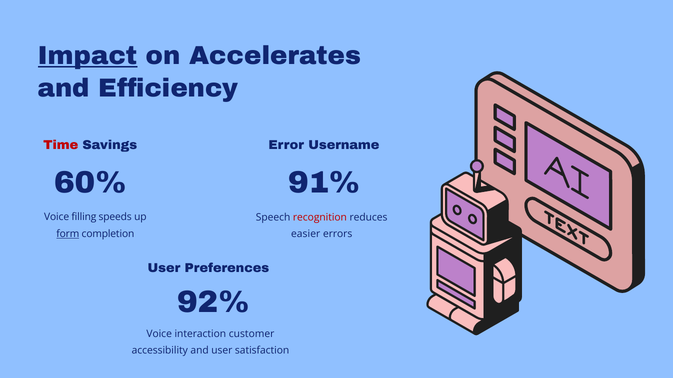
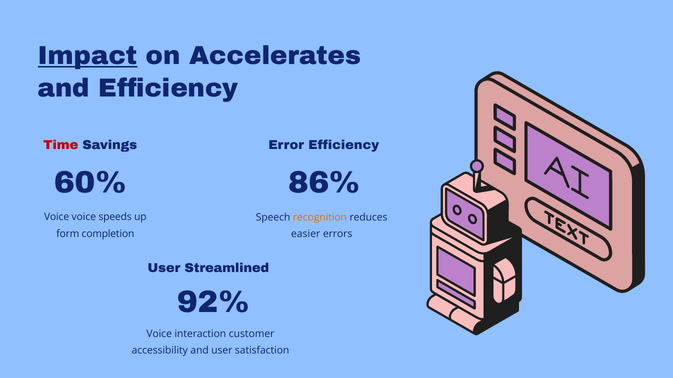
Error Username: Username -> Efficiency (344, 145)
91%: 91% -> 86% (324, 183)
Voice filling: filling -> voice (84, 217)
recognition colour: red -> orange (320, 218)
form underline: present -> none (68, 234)
Preferences: Preferences -> Streamlined (227, 269)
